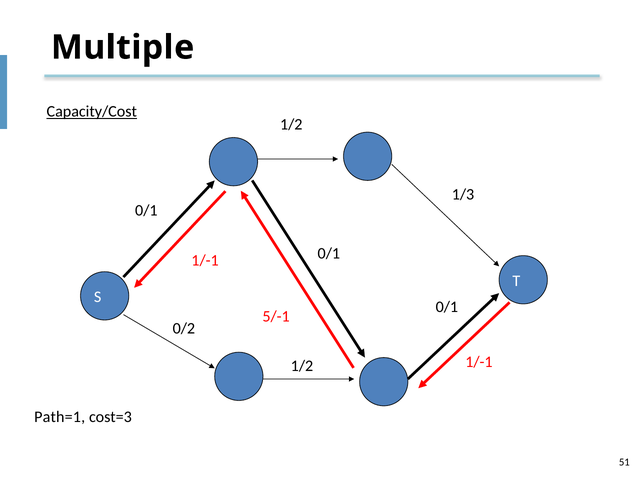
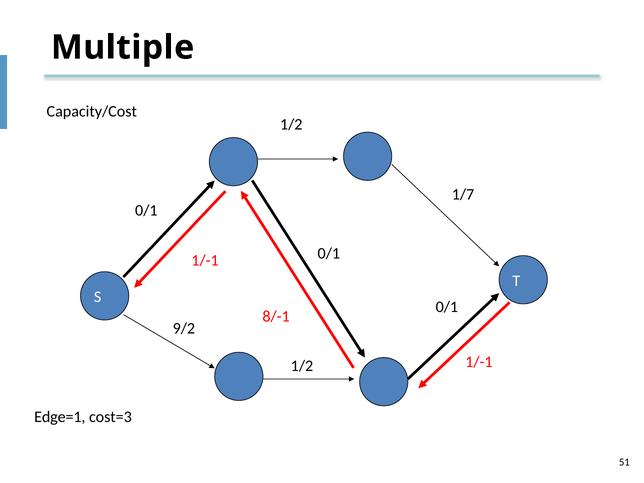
Capacity/Cost underline: present -> none (92, 112)
1/3: 1/3 -> 1/7 (463, 194)
5/-1: 5/-1 -> 8/-1 (276, 316)
0/2: 0/2 -> 9/2 (184, 329)
Path=1: Path=1 -> Edge=1 (60, 417)
